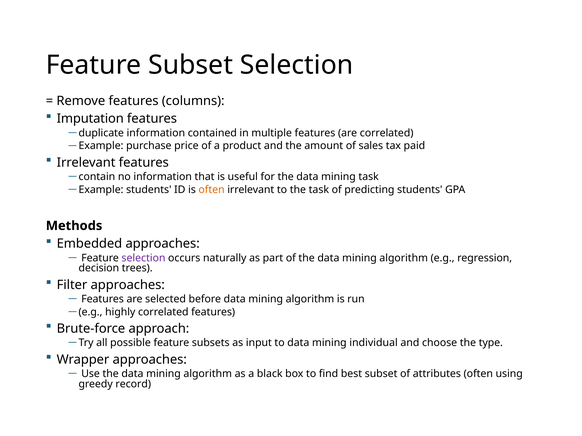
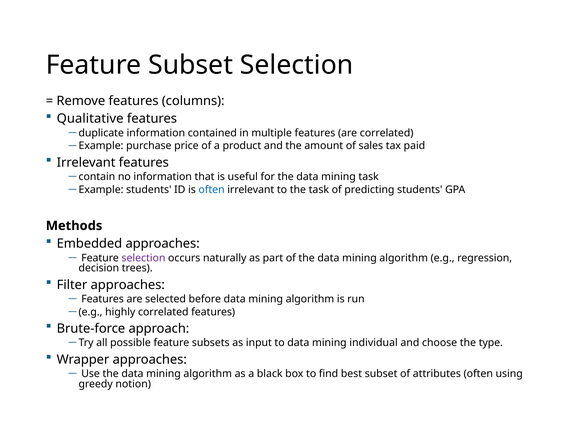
Imputation: Imputation -> Qualitative (90, 119)
often colour: orange -> blue (212, 190)
record: record -> notion (133, 384)
